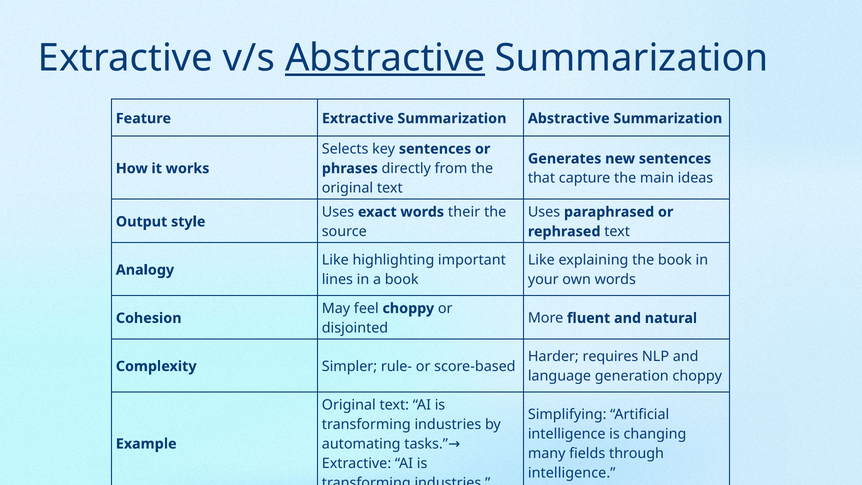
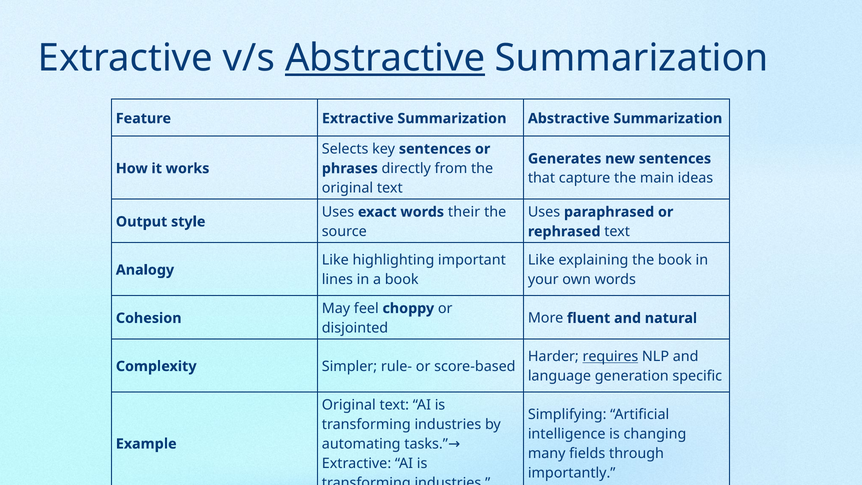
requires underline: none -> present (610, 356)
generation choppy: choppy -> specific (697, 376)
intelligence: intelligence -> importantly (572, 473)
